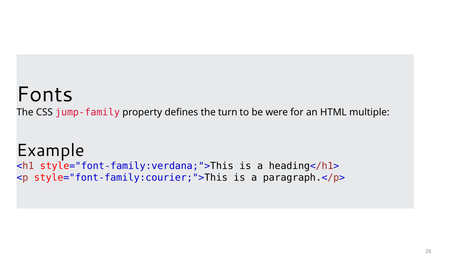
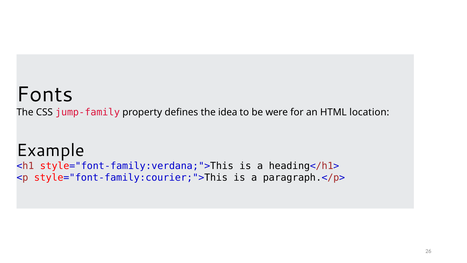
turn: turn -> idea (228, 112)
multiple: multiple -> location (369, 112)
